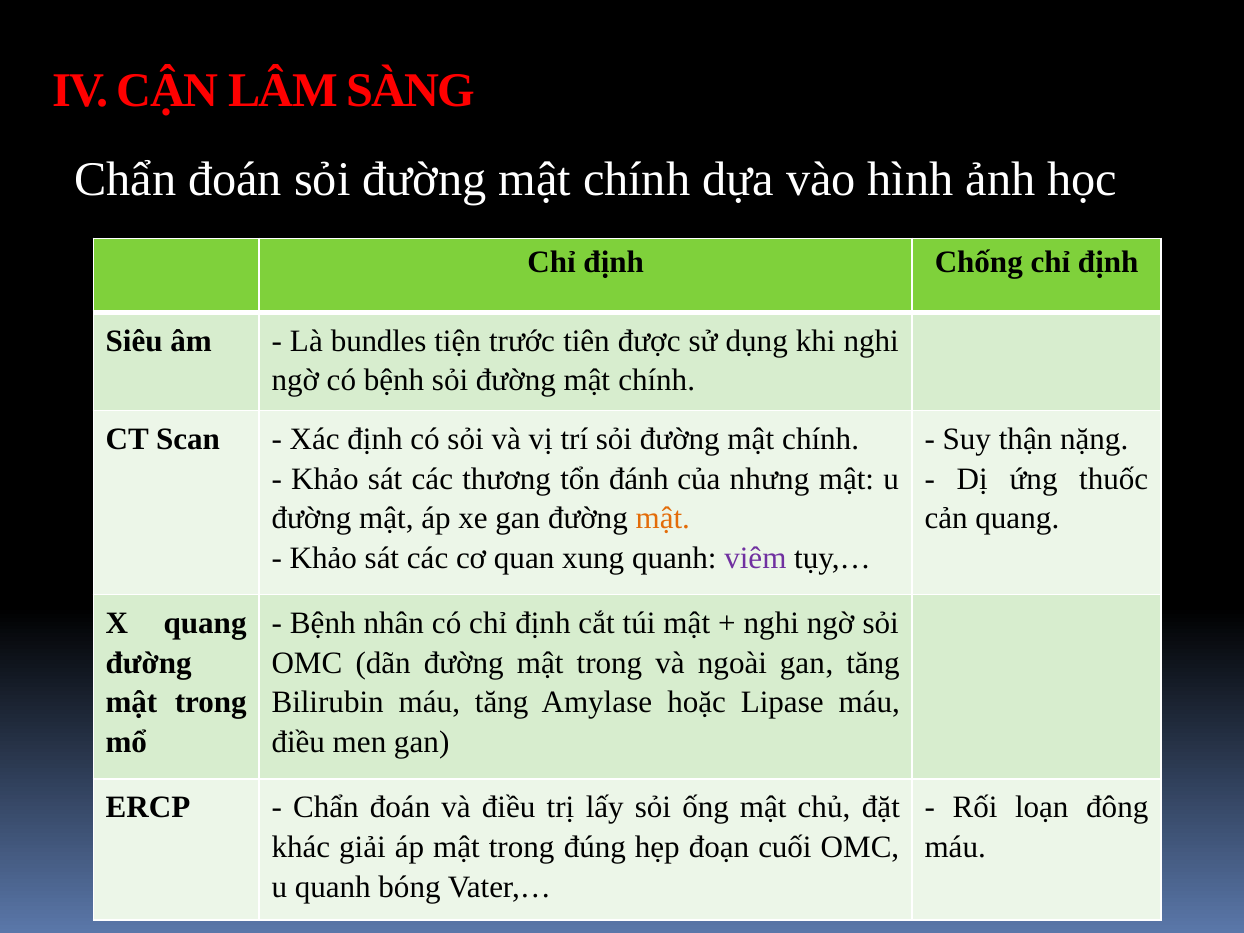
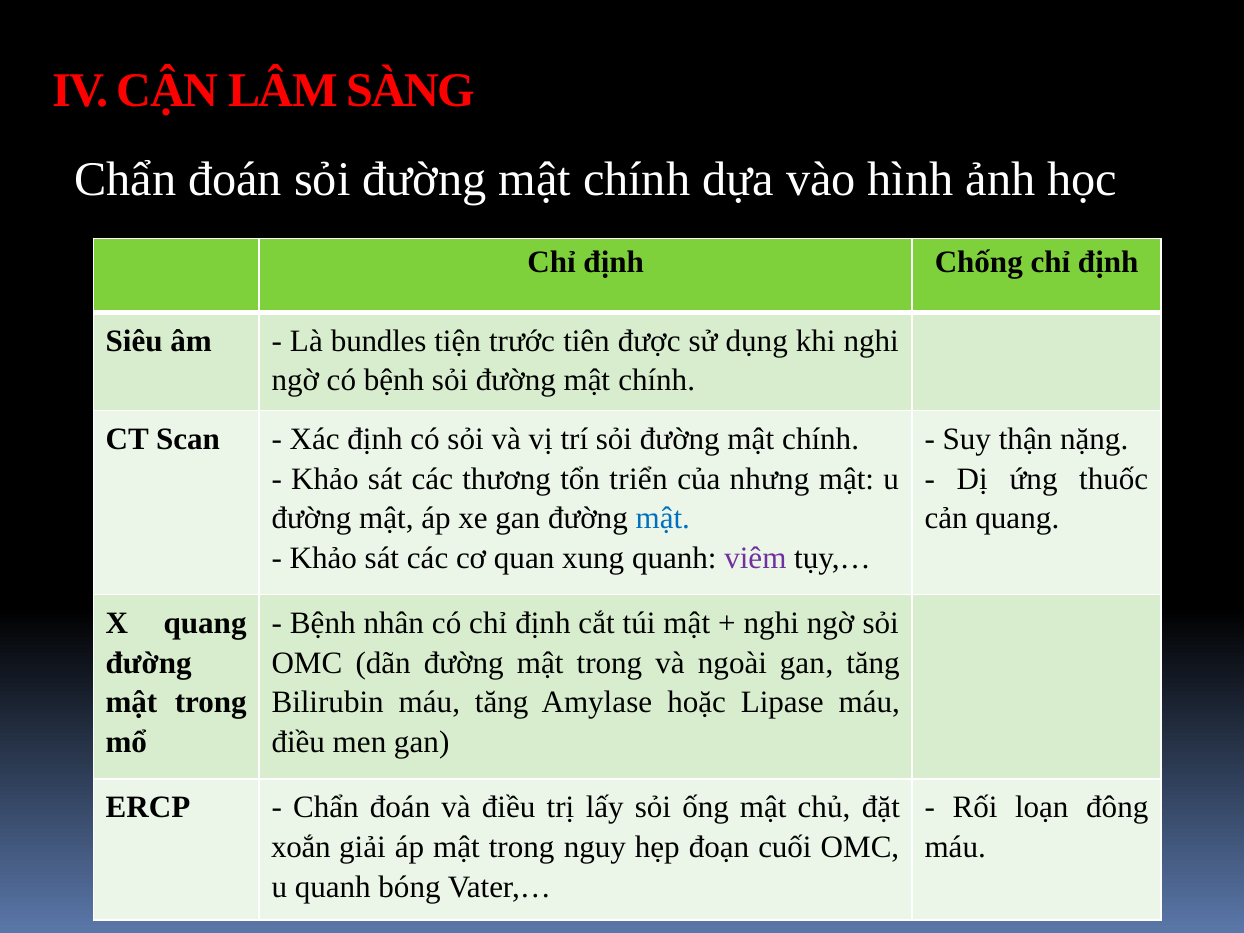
đánh: đánh -> triển (639, 479)
mật colour: orange -> blue (663, 519)
khác: khác -> xoắn (301, 847)
đúng: đúng -> nguy (595, 847)
